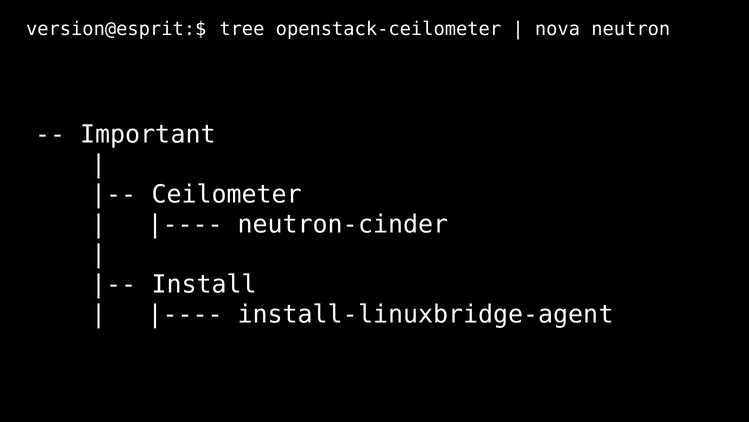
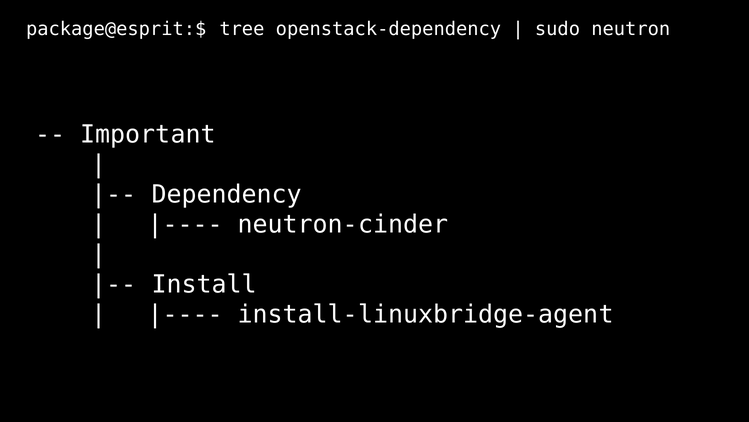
version@esprit:$: version@esprit:$ -> package@esprit:$ (116, 29)
openstack-ceilometer: openstack-ceilometer -> openstack-dependency (388, 29)
nova: nova -> sudo (558, 29)
Ceilometer: Ceilometer -> Dependency (227, 194)
